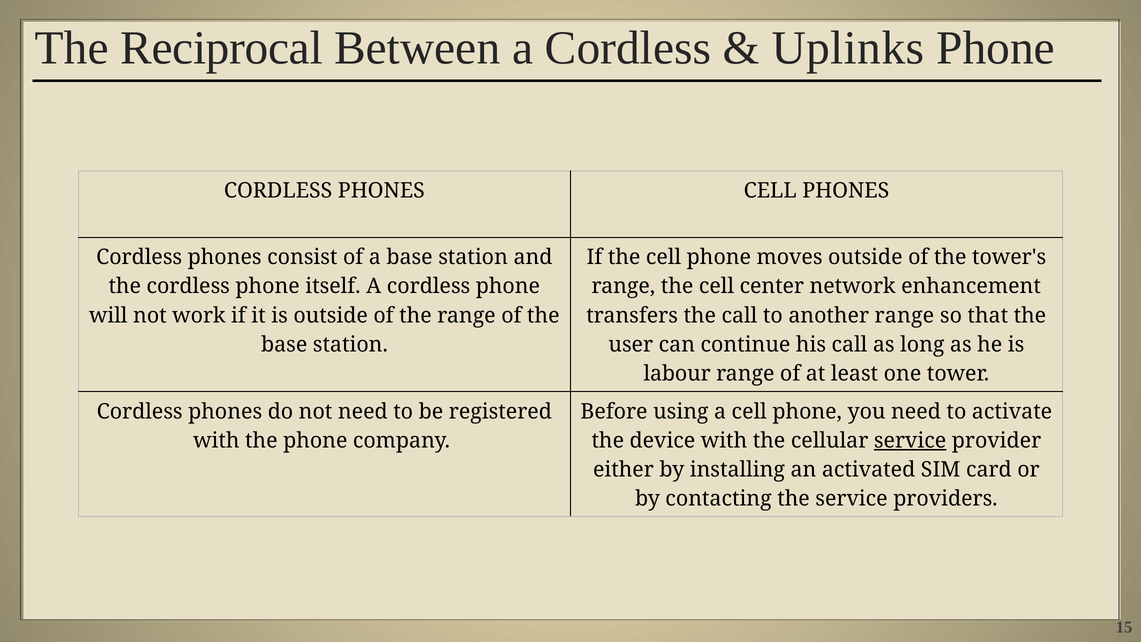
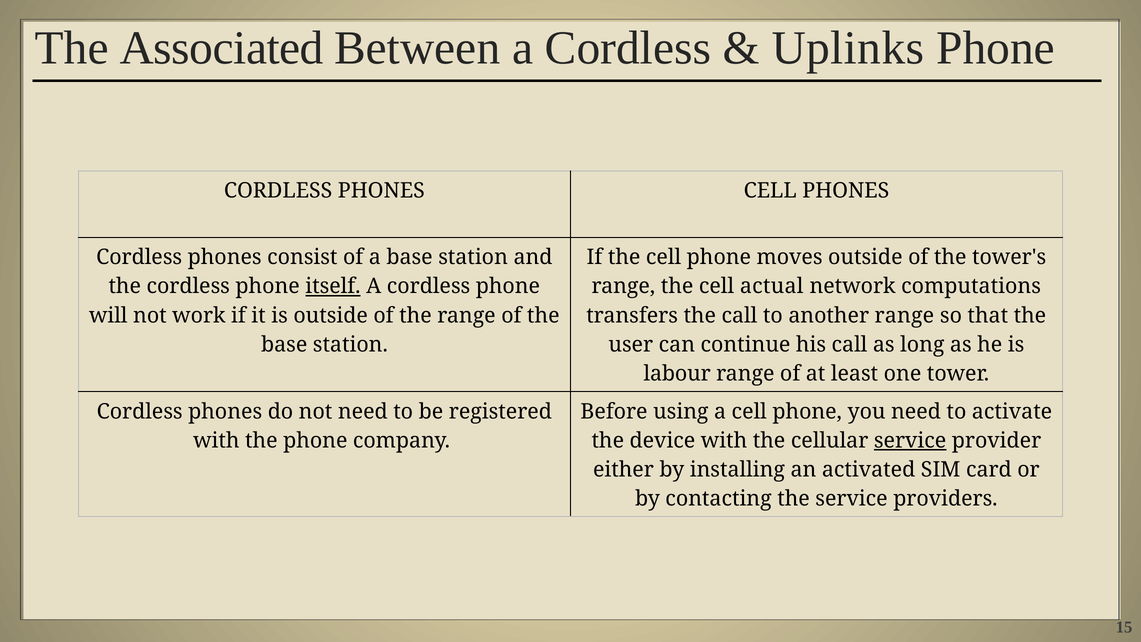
Reciprocal: Reciprocal -> Associated (222, 48)
itself underline: none -> present (333, 286)
center: center -> actual (772, 286)
enhancement: enhancement -> computations (971, 286)
